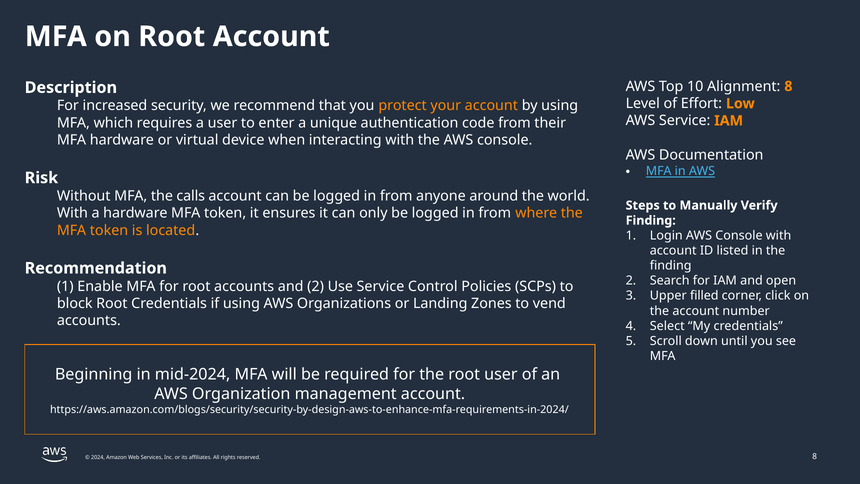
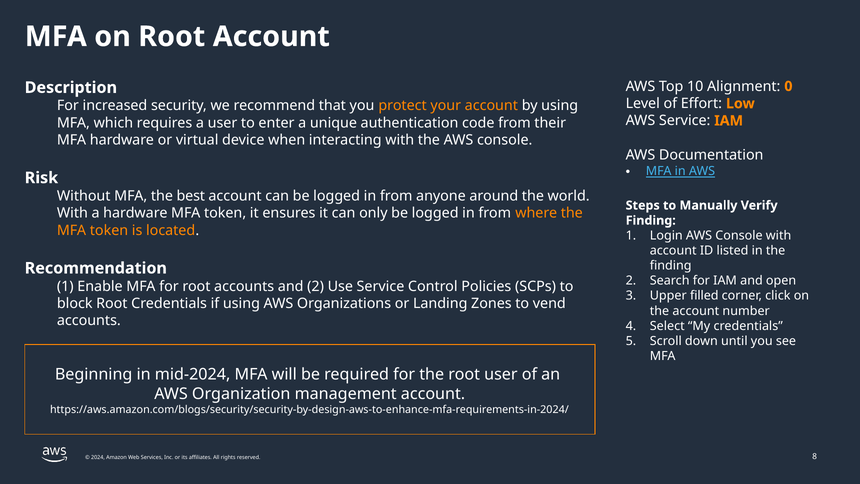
Alignment 8: 8 -> 0 (788, 86)
calls: calls -> best (191, 196)
